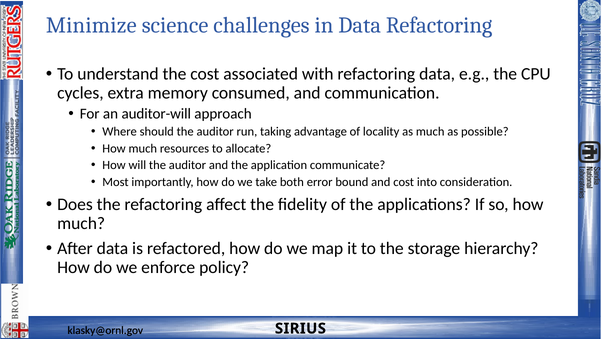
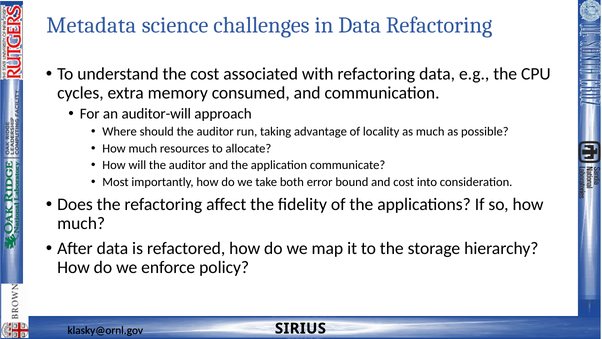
Minimize: Minimize -> Metadata (91, 25)
